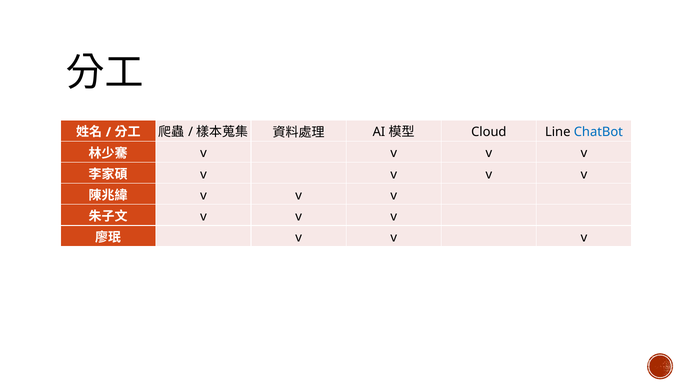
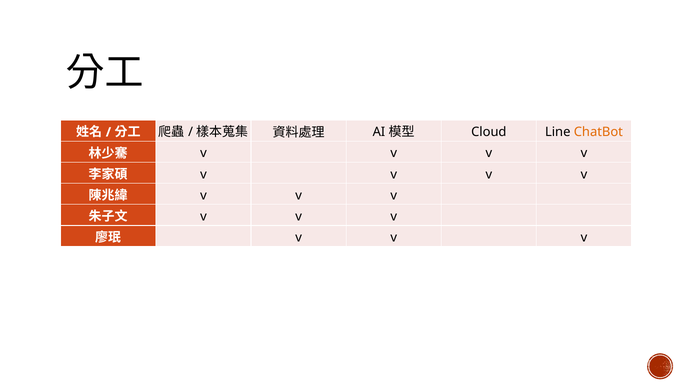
ChatBot colour: blue -> orange (598, 132)
